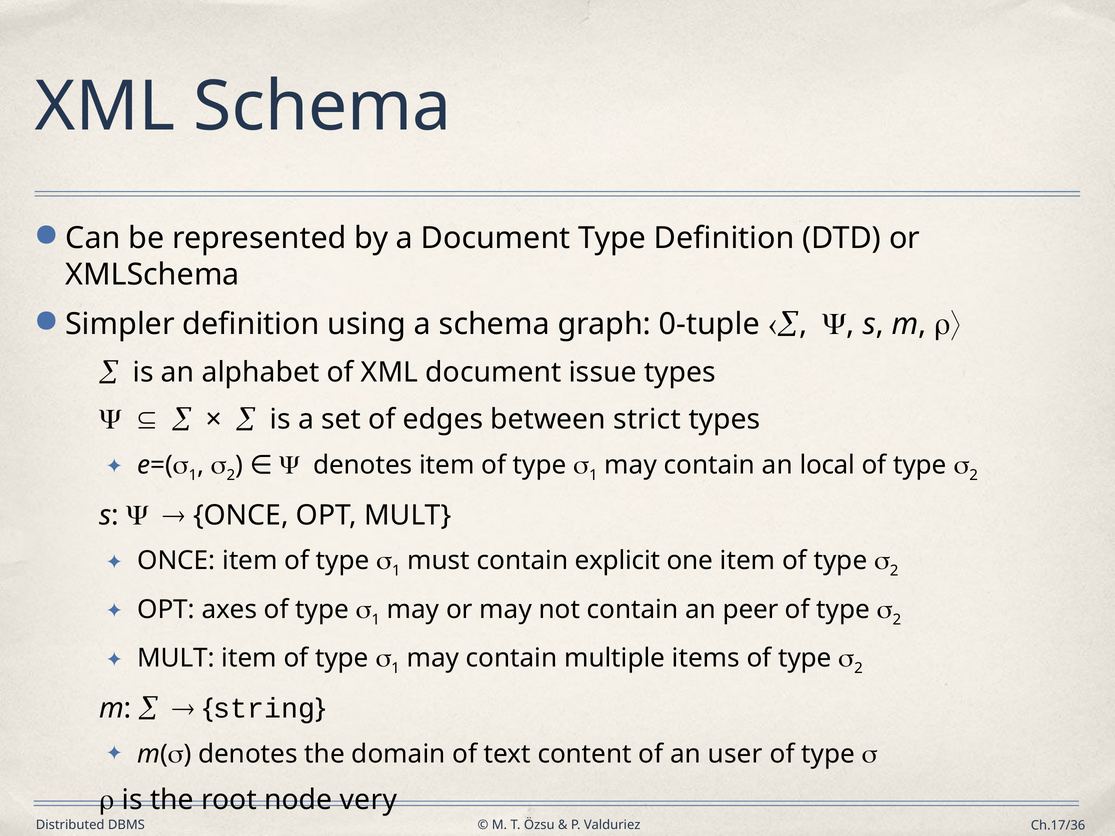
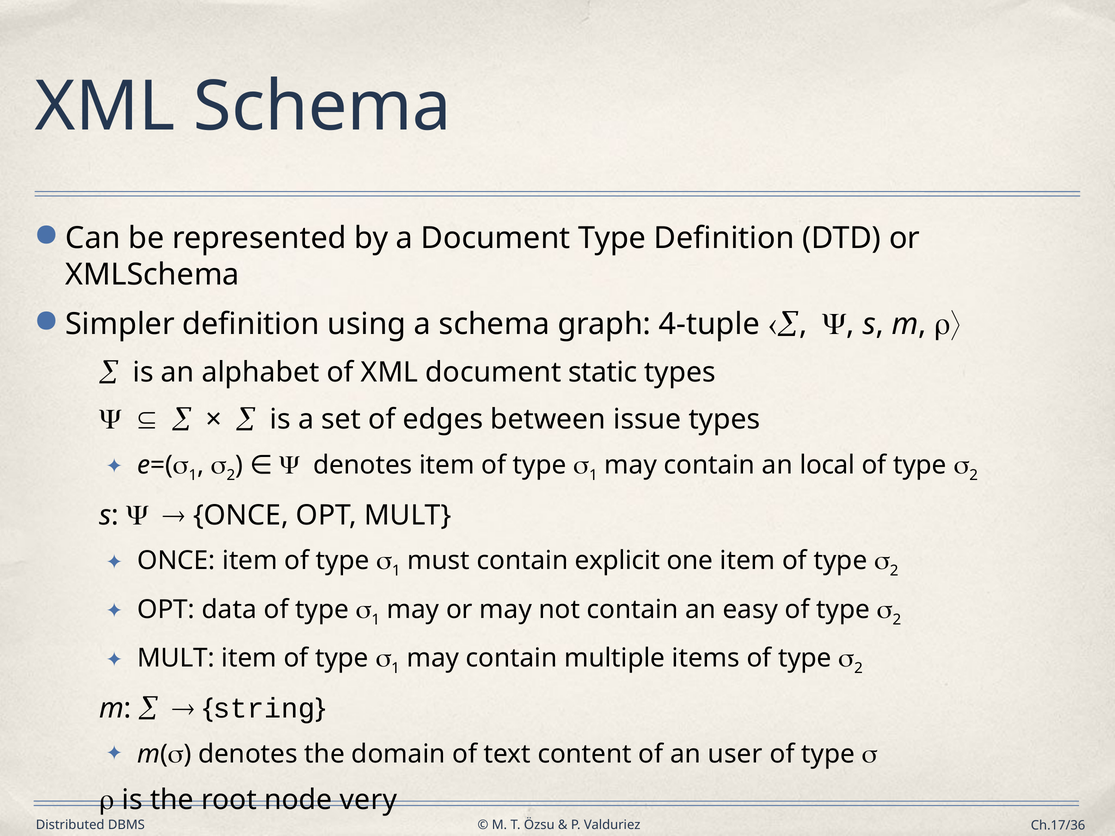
0-tuple: 0-tuple -> 4-tuple (709, 324)
issue: issue -> static (603, 373)
strict: strict -> issue (647, 420)
axes: axes -> data (229, 610)
peer: peer -> easy (750, 610)
